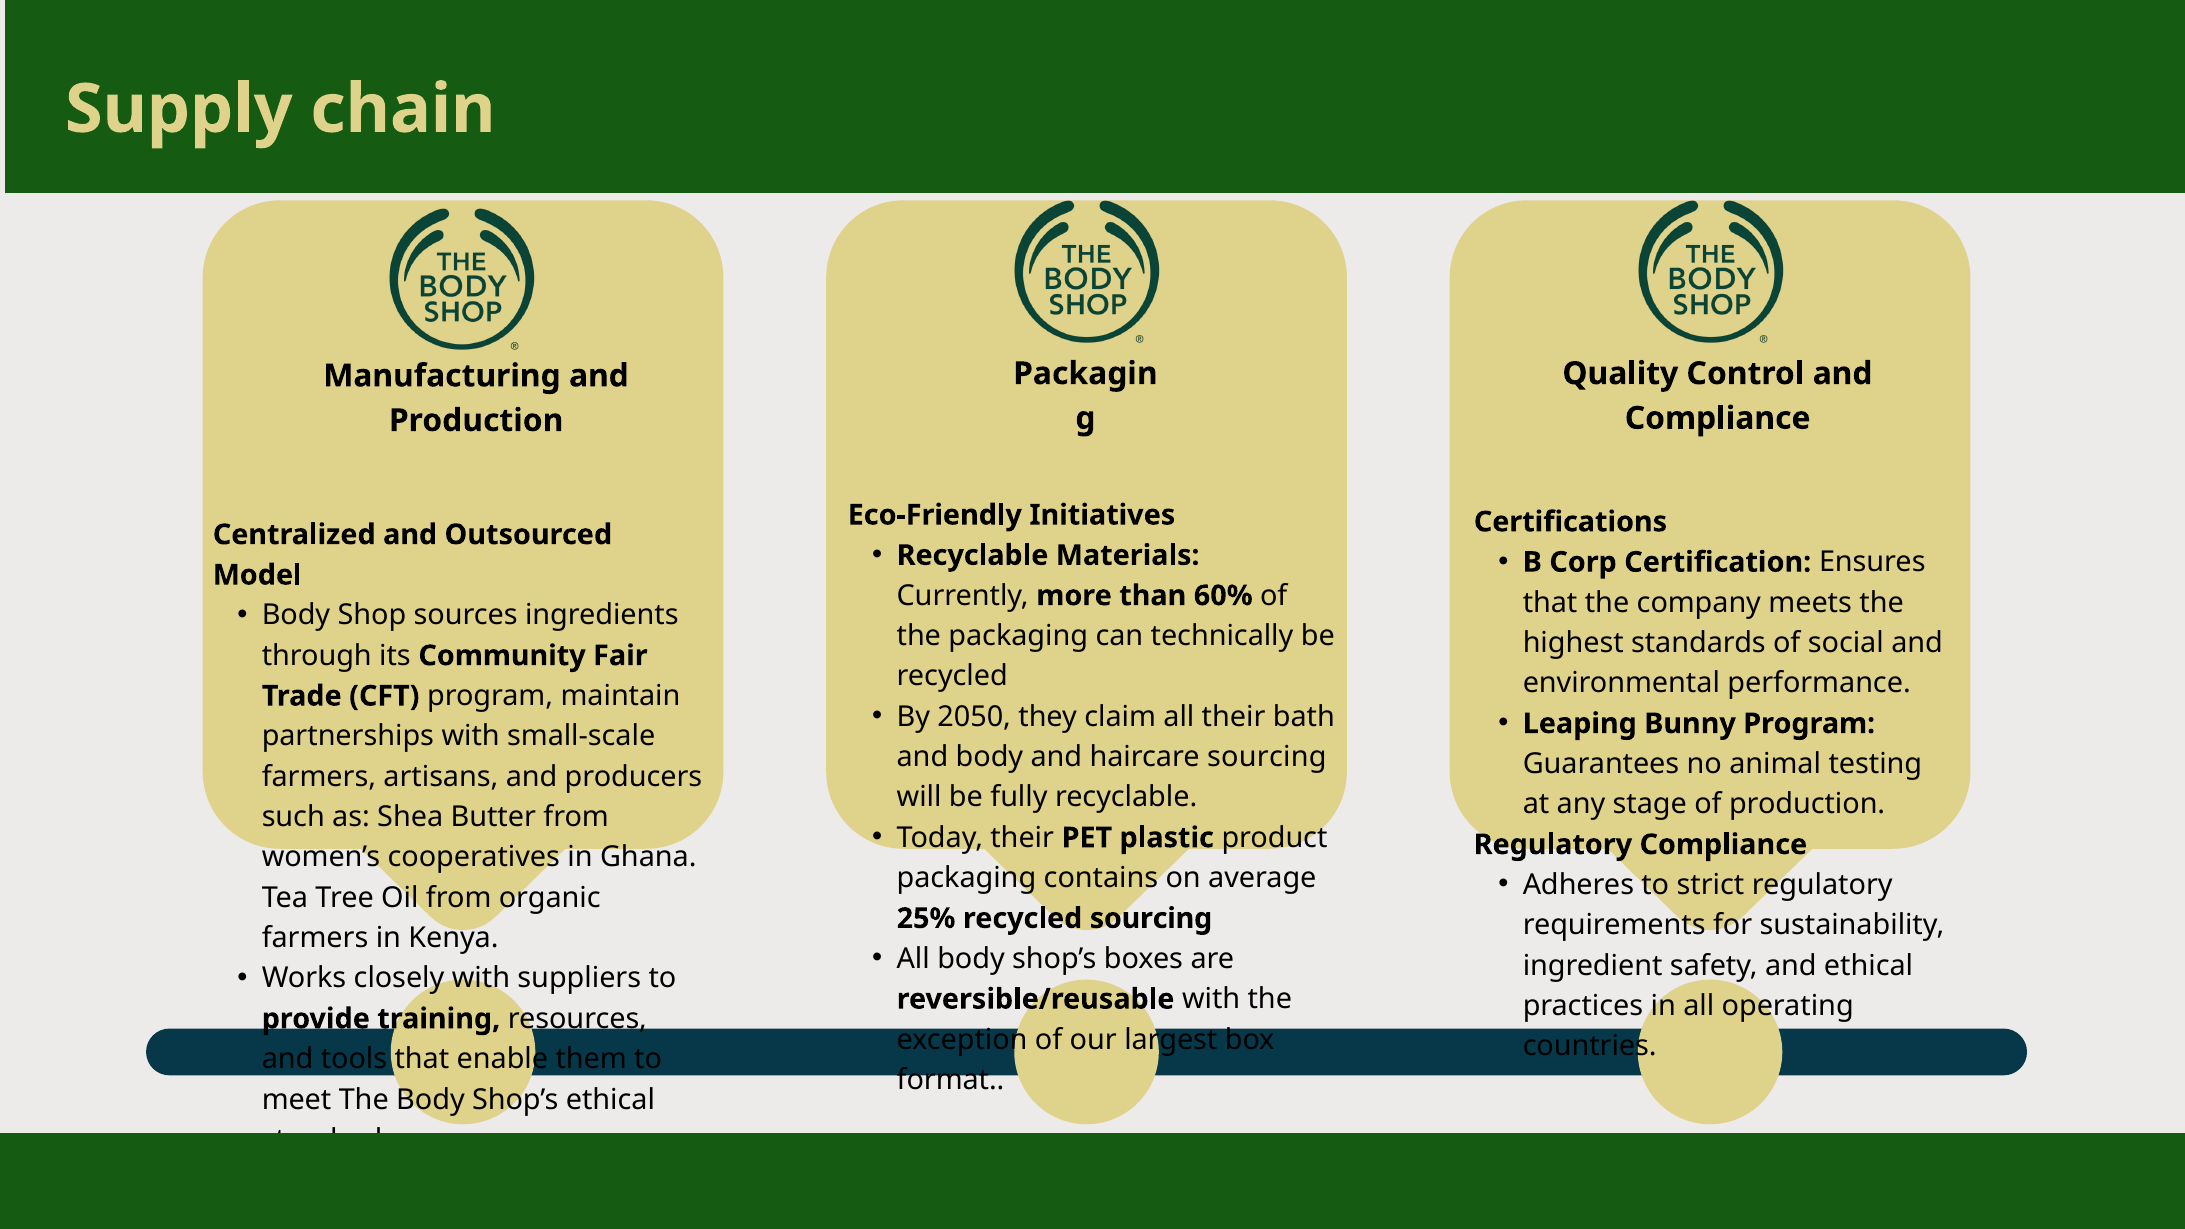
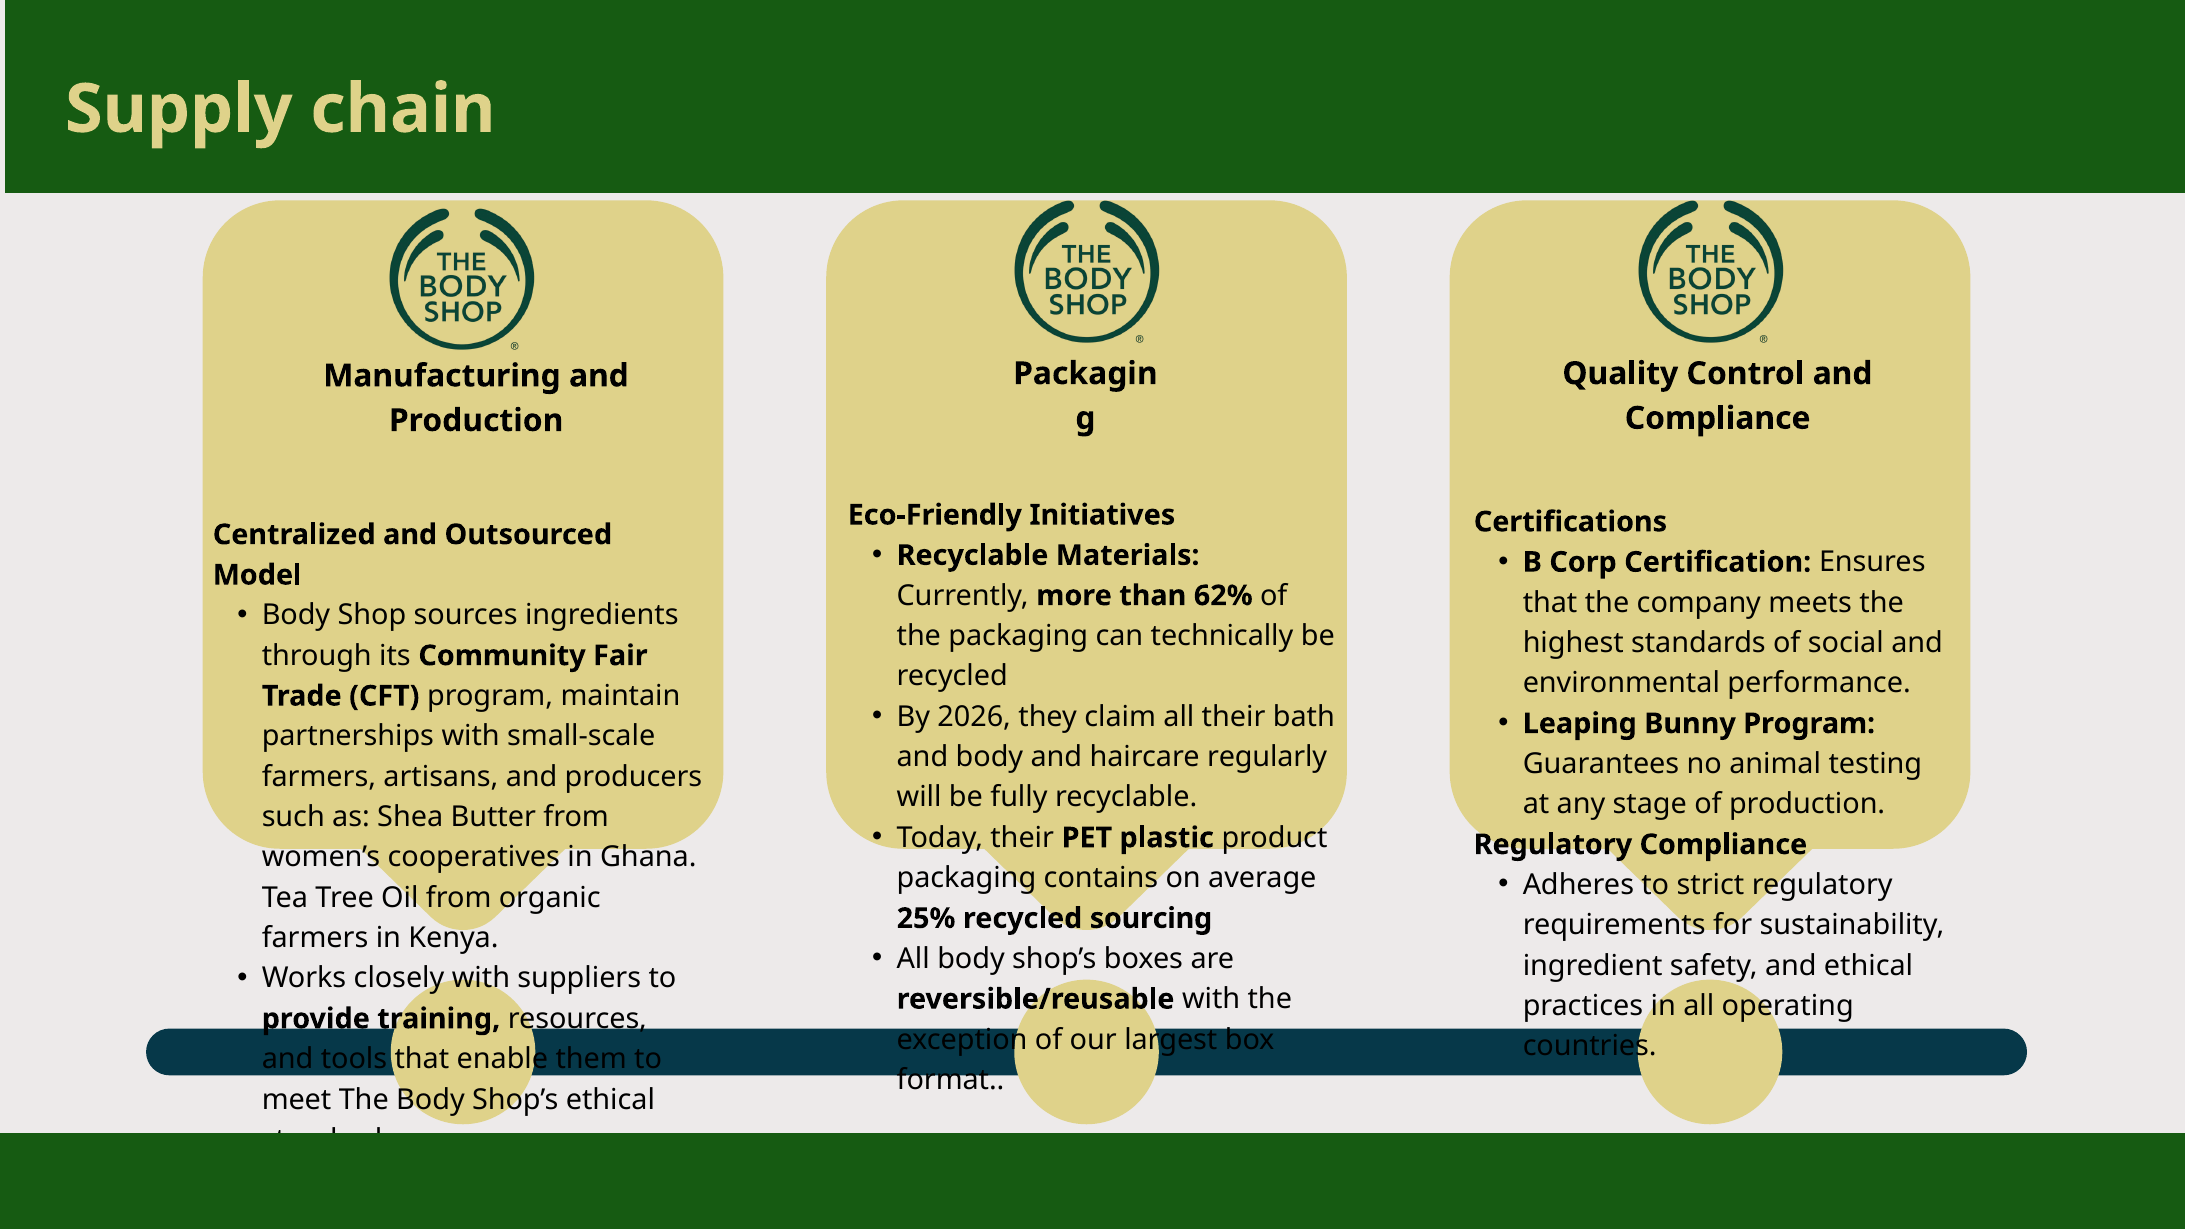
60%: 60% -> 62% (1223, 596)
2050: 2050 -> 2026 (974, 717)
haircare sourcing: sourcing -> regularly (1267, 757)
